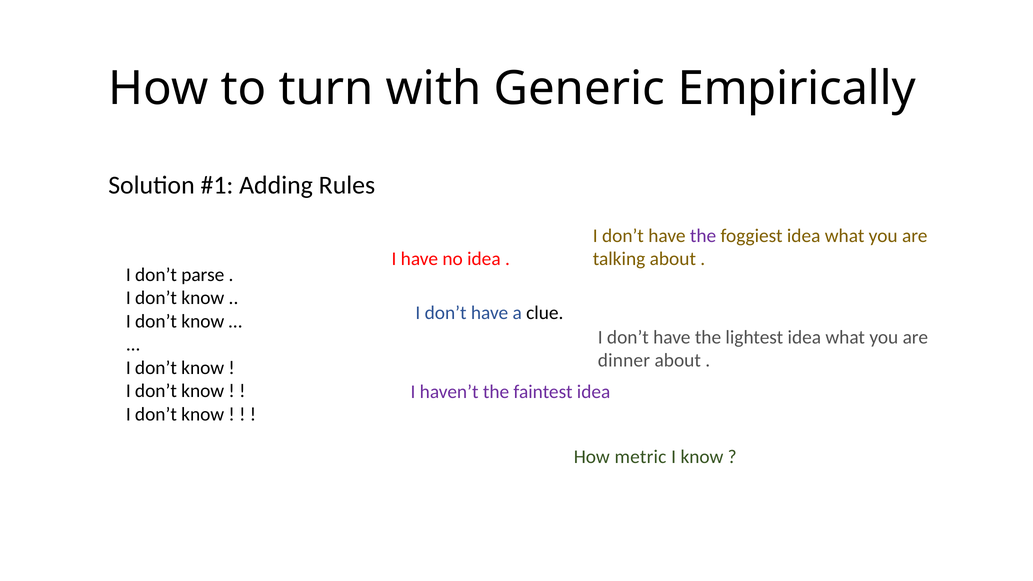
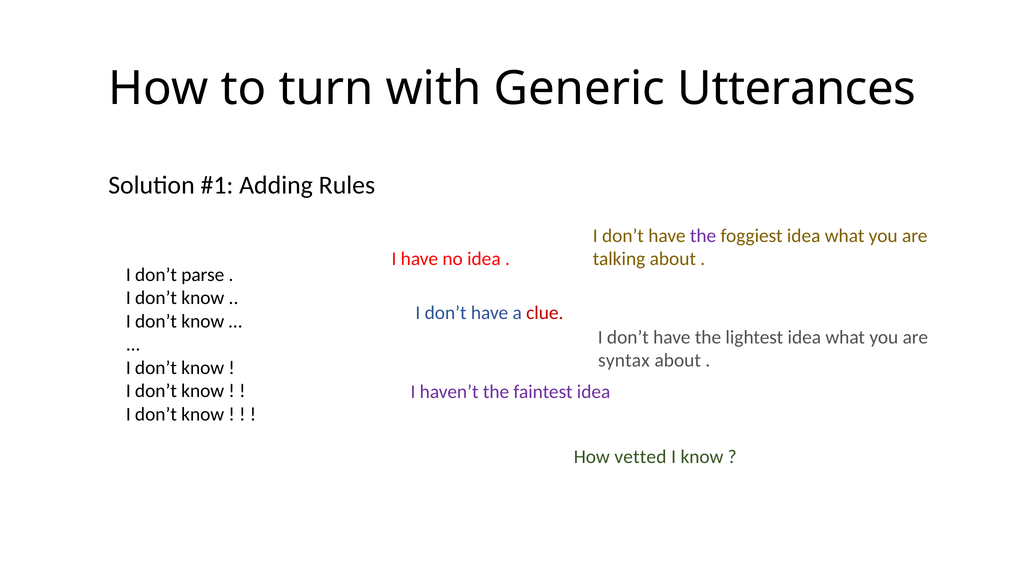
Empirically: Empirically -> Utterances (797, 89)
clue colour: black -> red (545, 313)
dinner: dinner -> syntax (624, 361)
metric: metric -> vetted (640, 457)
